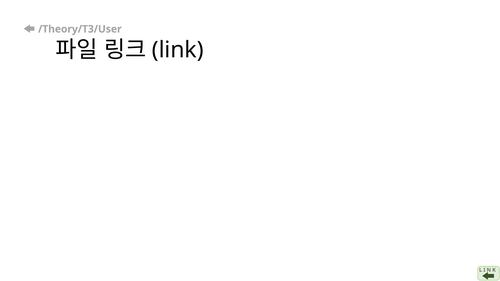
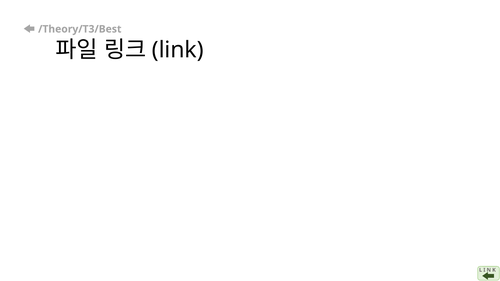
/Theory/T3/User: /Theory/T3/User -> /Theory/T3/Best (80, 29)
